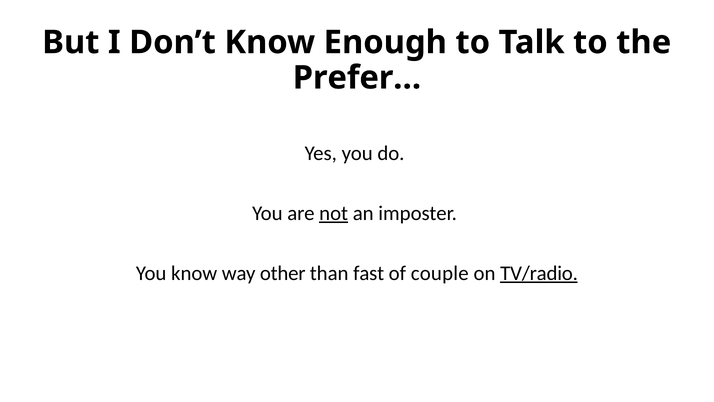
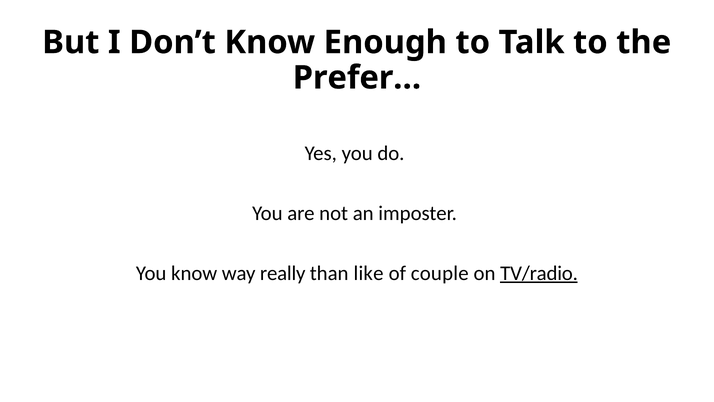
not underline: present -> none (334, 213)
other: other -> really (283, 273)
fast: fast -> like (369, 273)
